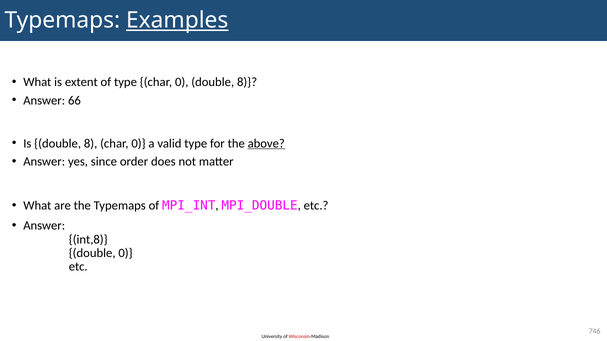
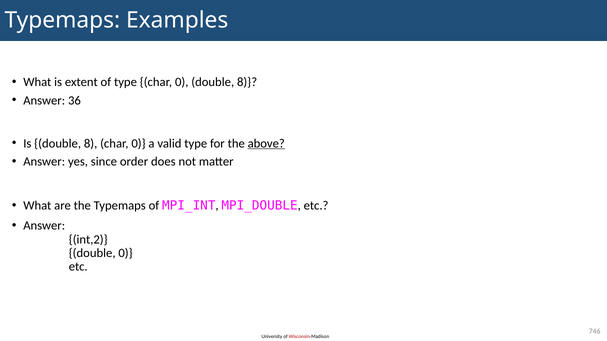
Examples underline: present -> none (177, 20)
66: 66 -> 36 (74, 101)
int,8: int,8 -> int,2 (88, 240)
